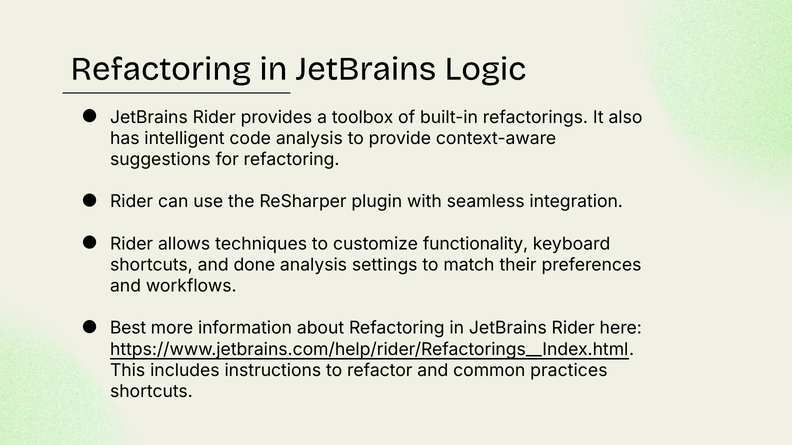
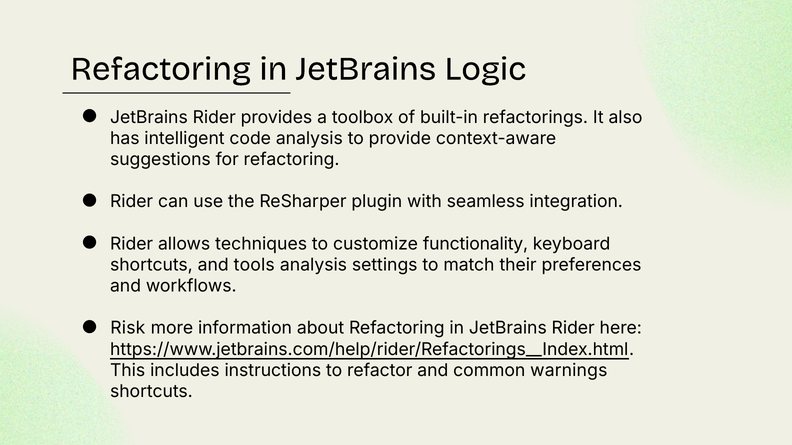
done: done -> tools (254, 265)
Best: Best -> Risk (128, 329)
practices: practices -> warnings (569, 371)
